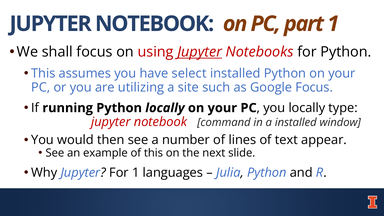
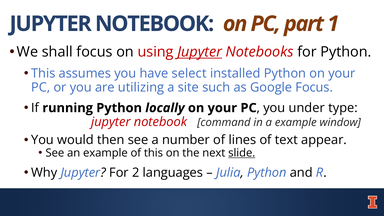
you locally: locally -> under (307, 108)
a installed: installed -> example (296, 122)
slide underline: none -> present (242, 153)
For 1: 1 -> 2 (136, 173)
